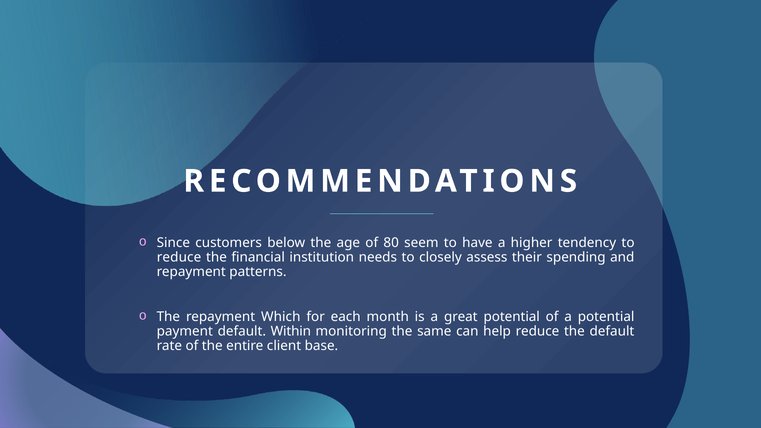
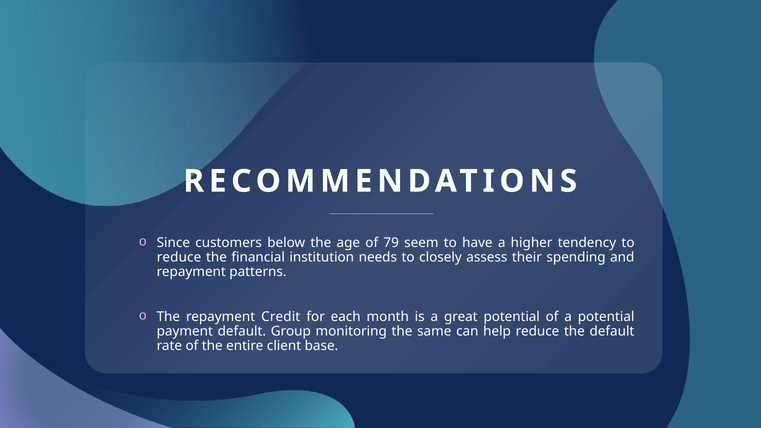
80: 80 -> 79 (391, 243)
Which: Which -> Credit (281, 317)
Within: Within -> Group (291, 331)
